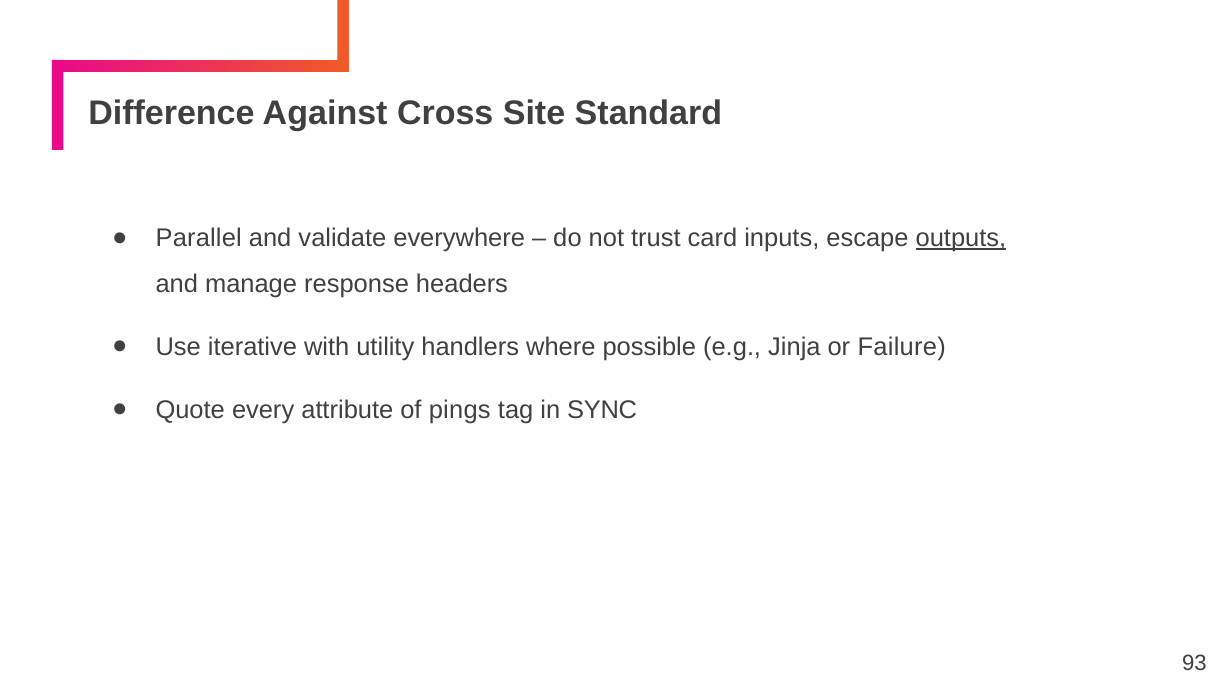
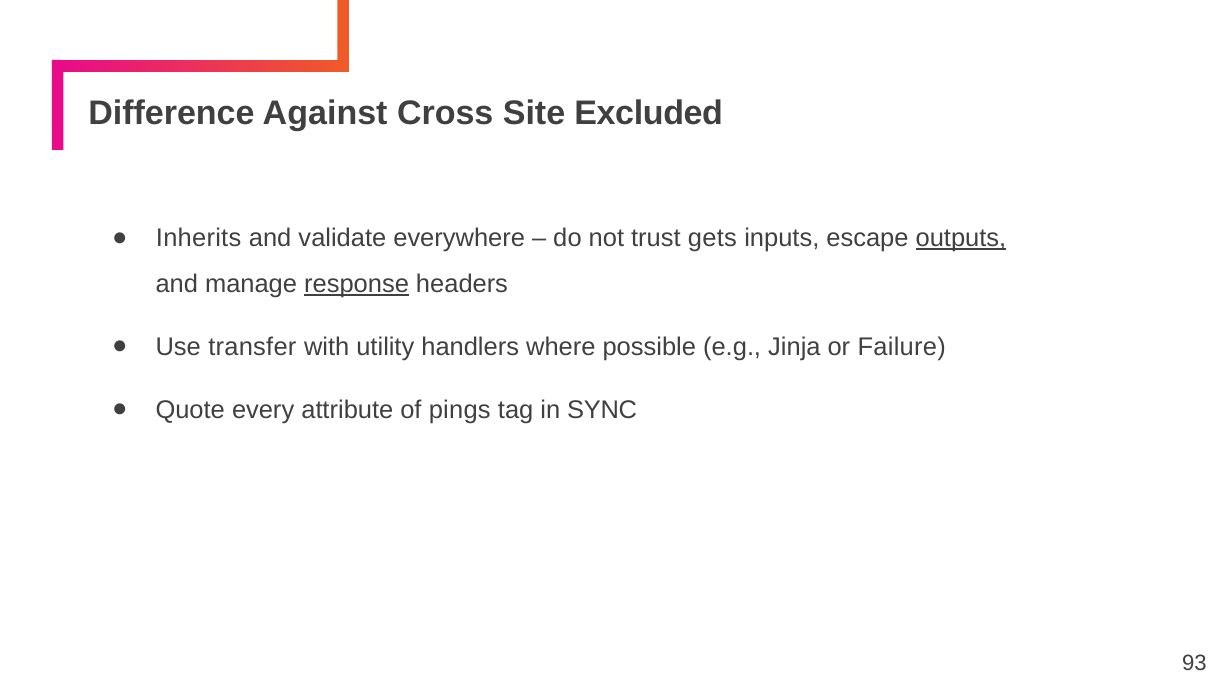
Standard: Standard -> Excluded (649, 113)
Parallel: Parallel -> Inherits (199, 238)
card: card -> gets (712, 238)
response underline: none -> present (357, 284)
iterative: iterative -> transfer (252, 347)
